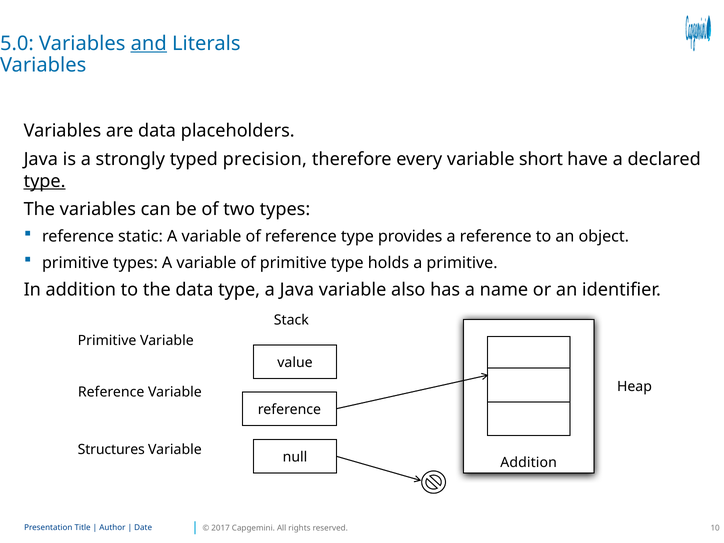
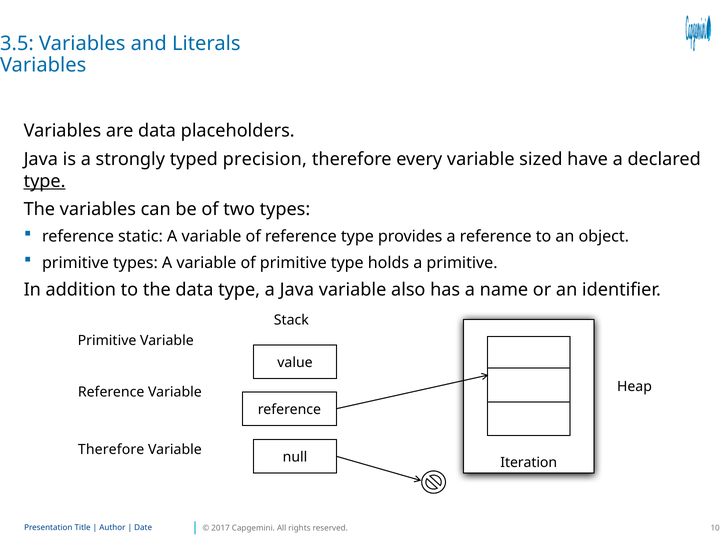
5.0: 5.0 -> 3.5 (17, 43)
and underline: present -> none (149, 43)
short: short -> sized (541, 159)
Structures: Structures -> Therefore (111, 449)
null Addition: Addition -> Iteration (529, 462)
